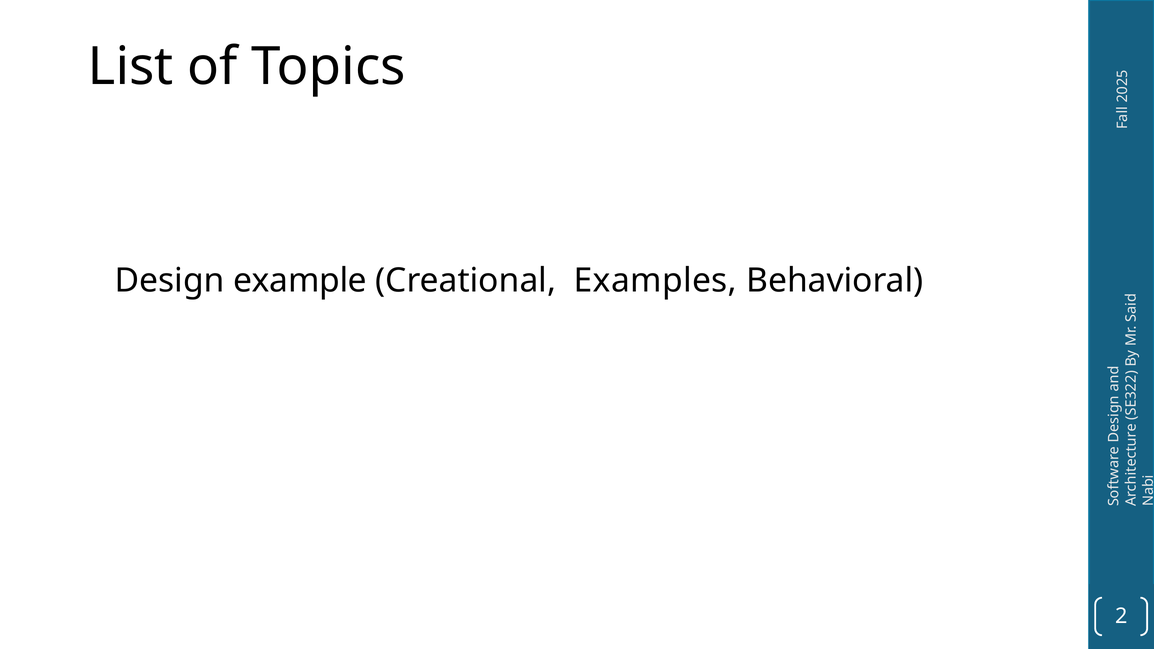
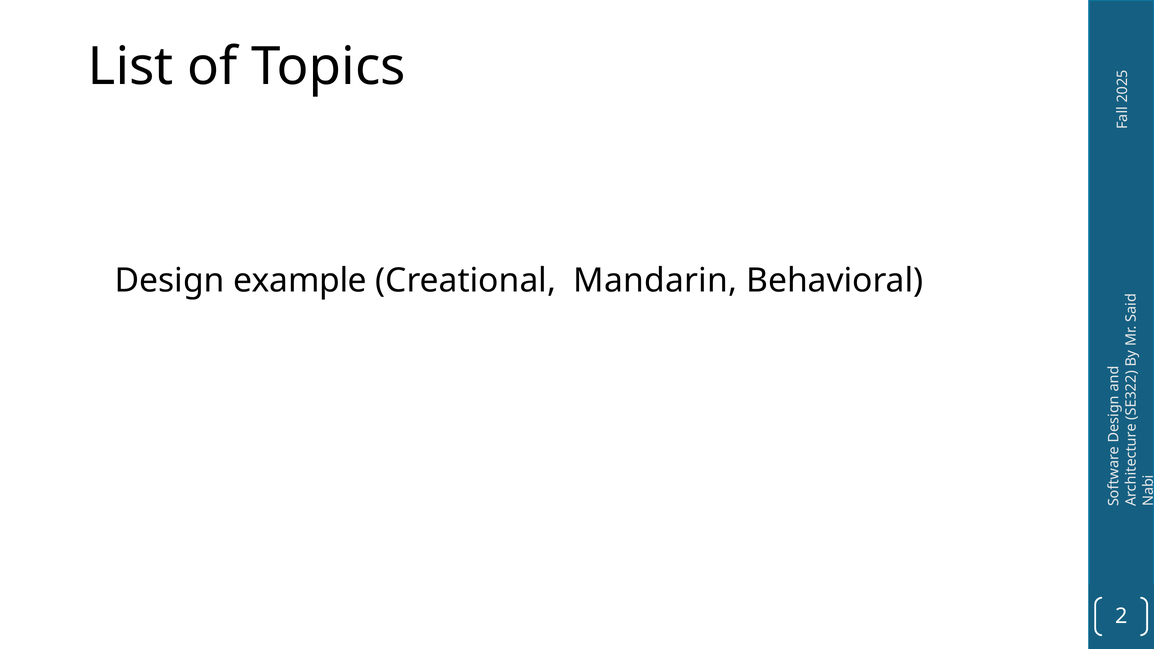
Examples: Examples -> Mandarin (655, 281)
